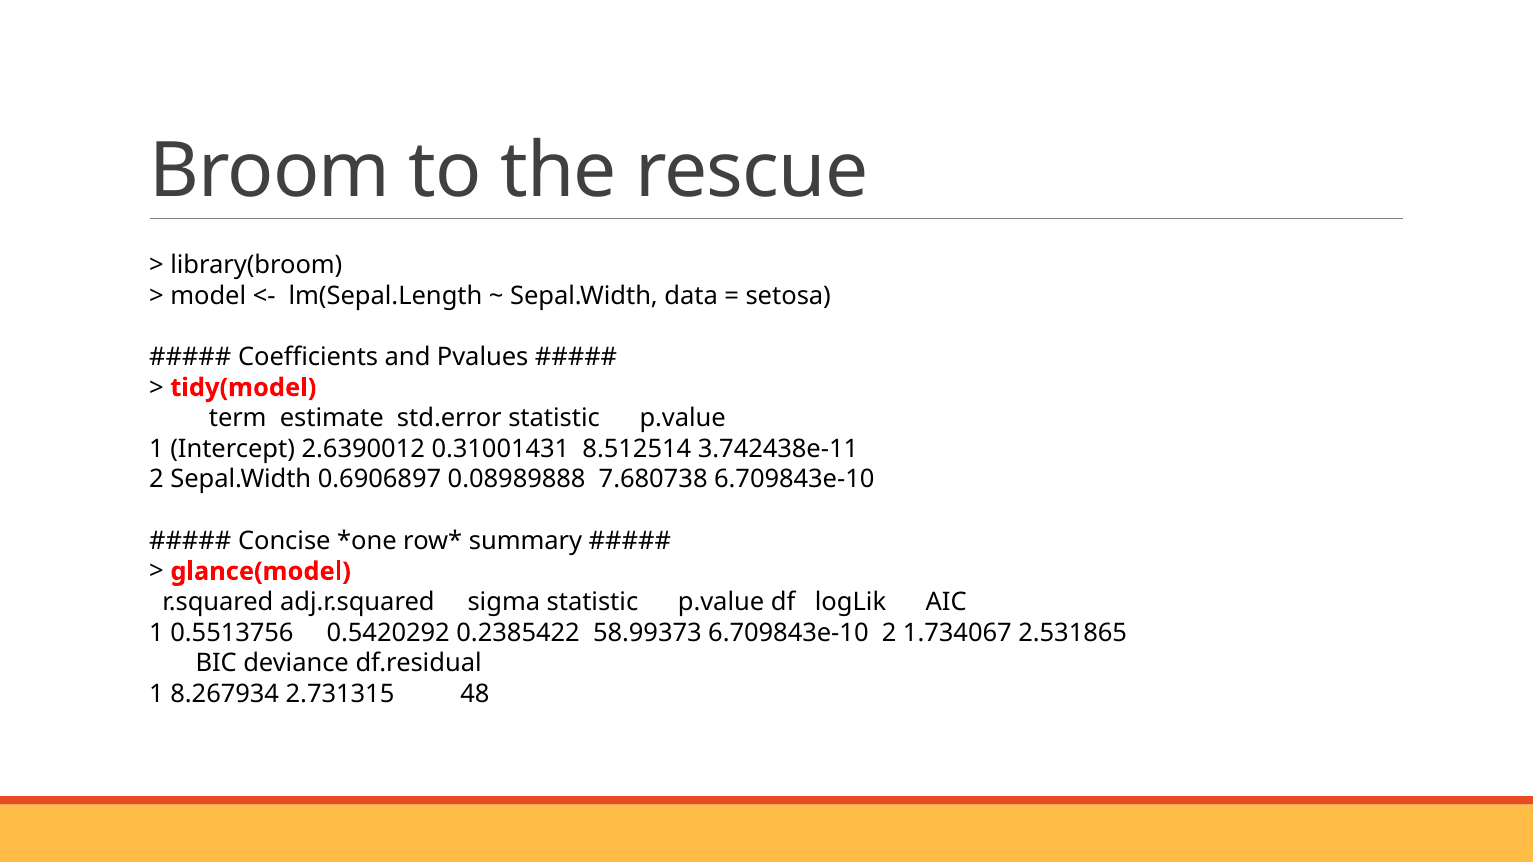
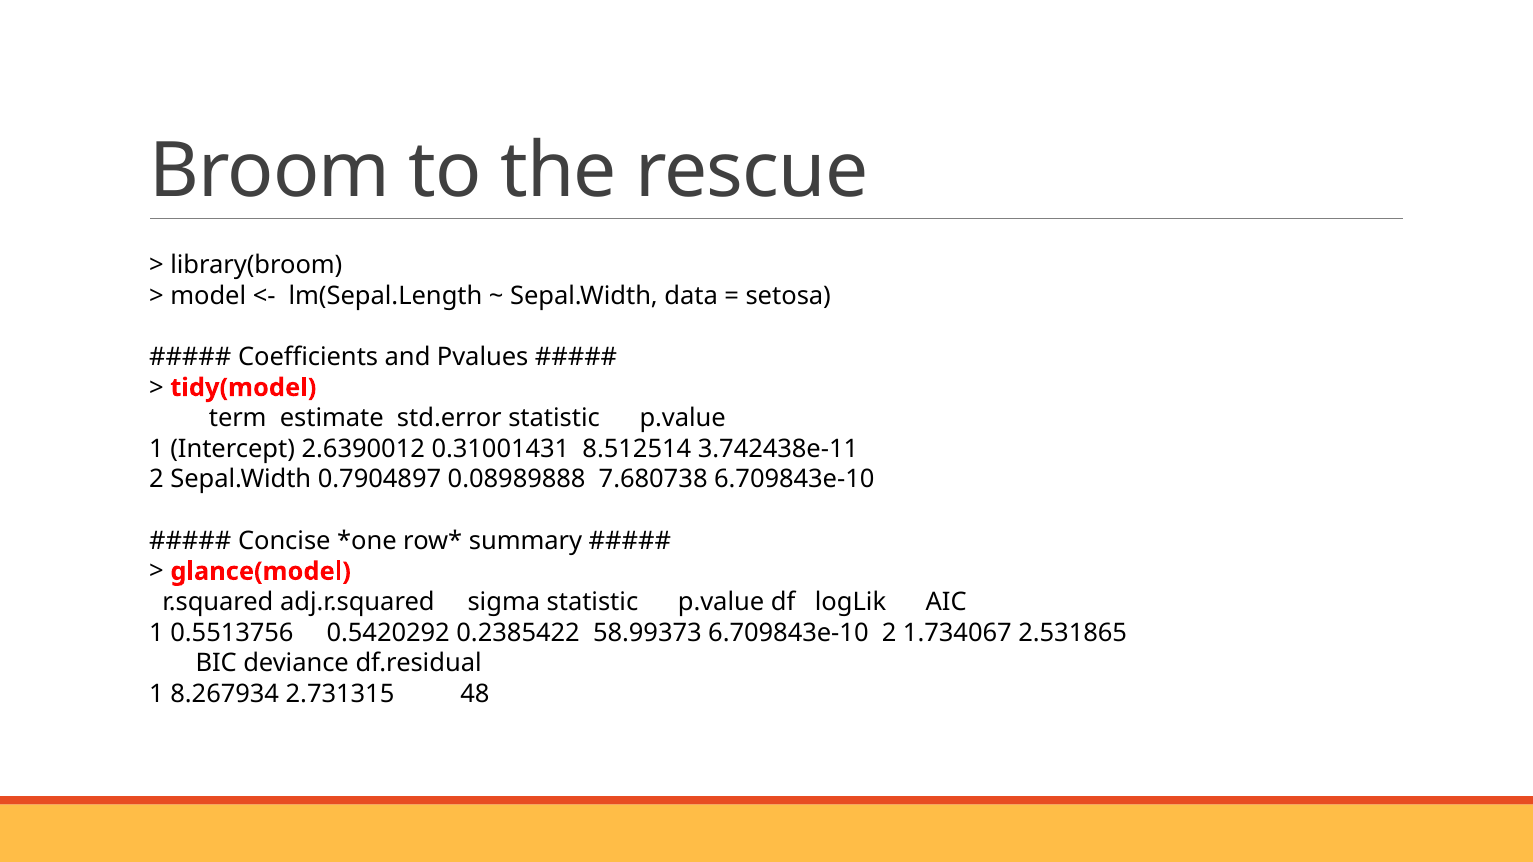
0.6906897: 0.6906897 -> 0.7904897 (380, 480)
